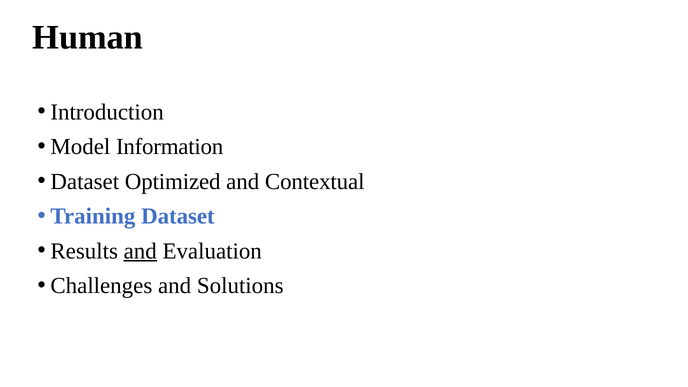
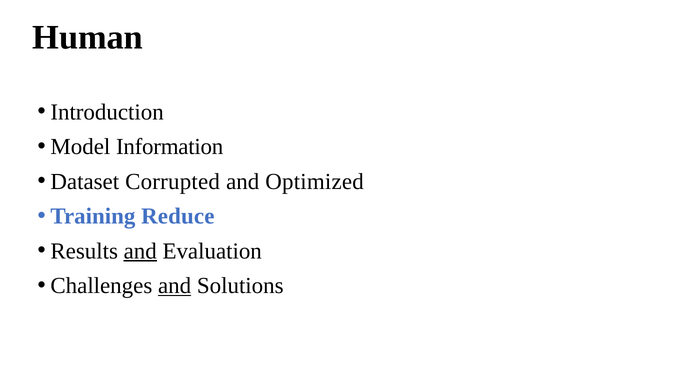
Optimized: Optimized -> Corrupted (173, 182)
Contextual: Contextual -> Optimized (315, 182)
Training Dataset: Dataset -> Reduce (178, 216)
and underline: none -> present (175, 286)
